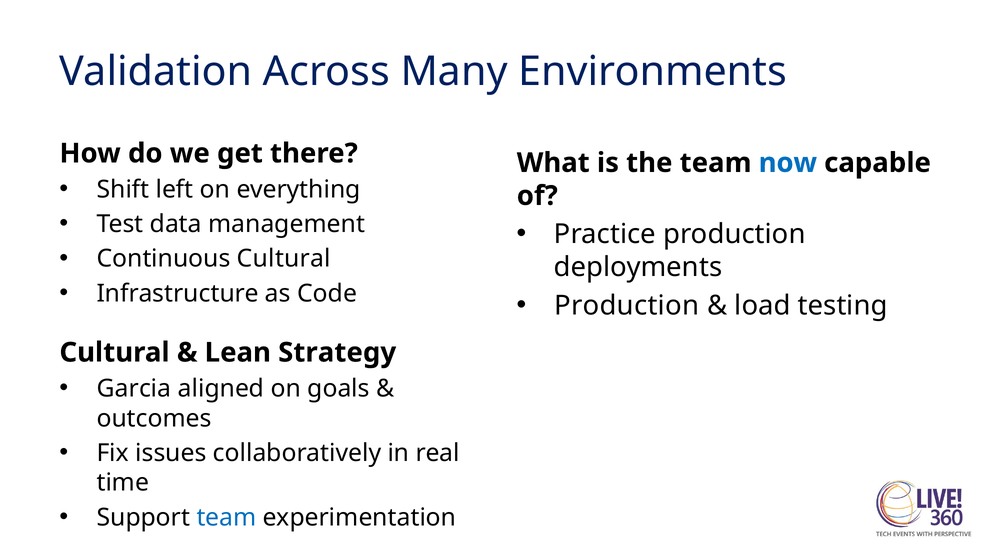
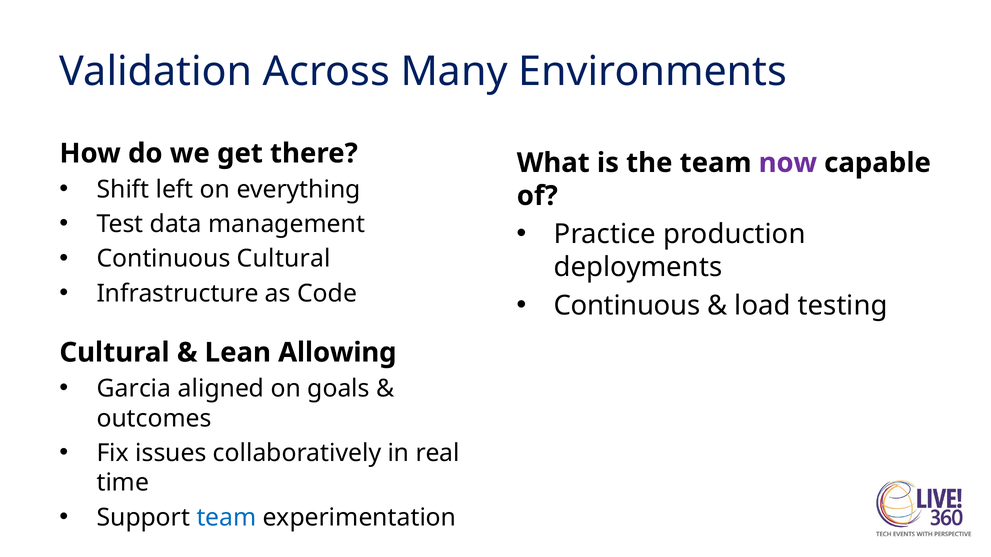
now colour: blue -> purple (788, 163)
Production: Production -> Continuous (627, 306)
Strategy: Strategy -> Allowing (337, 353)
